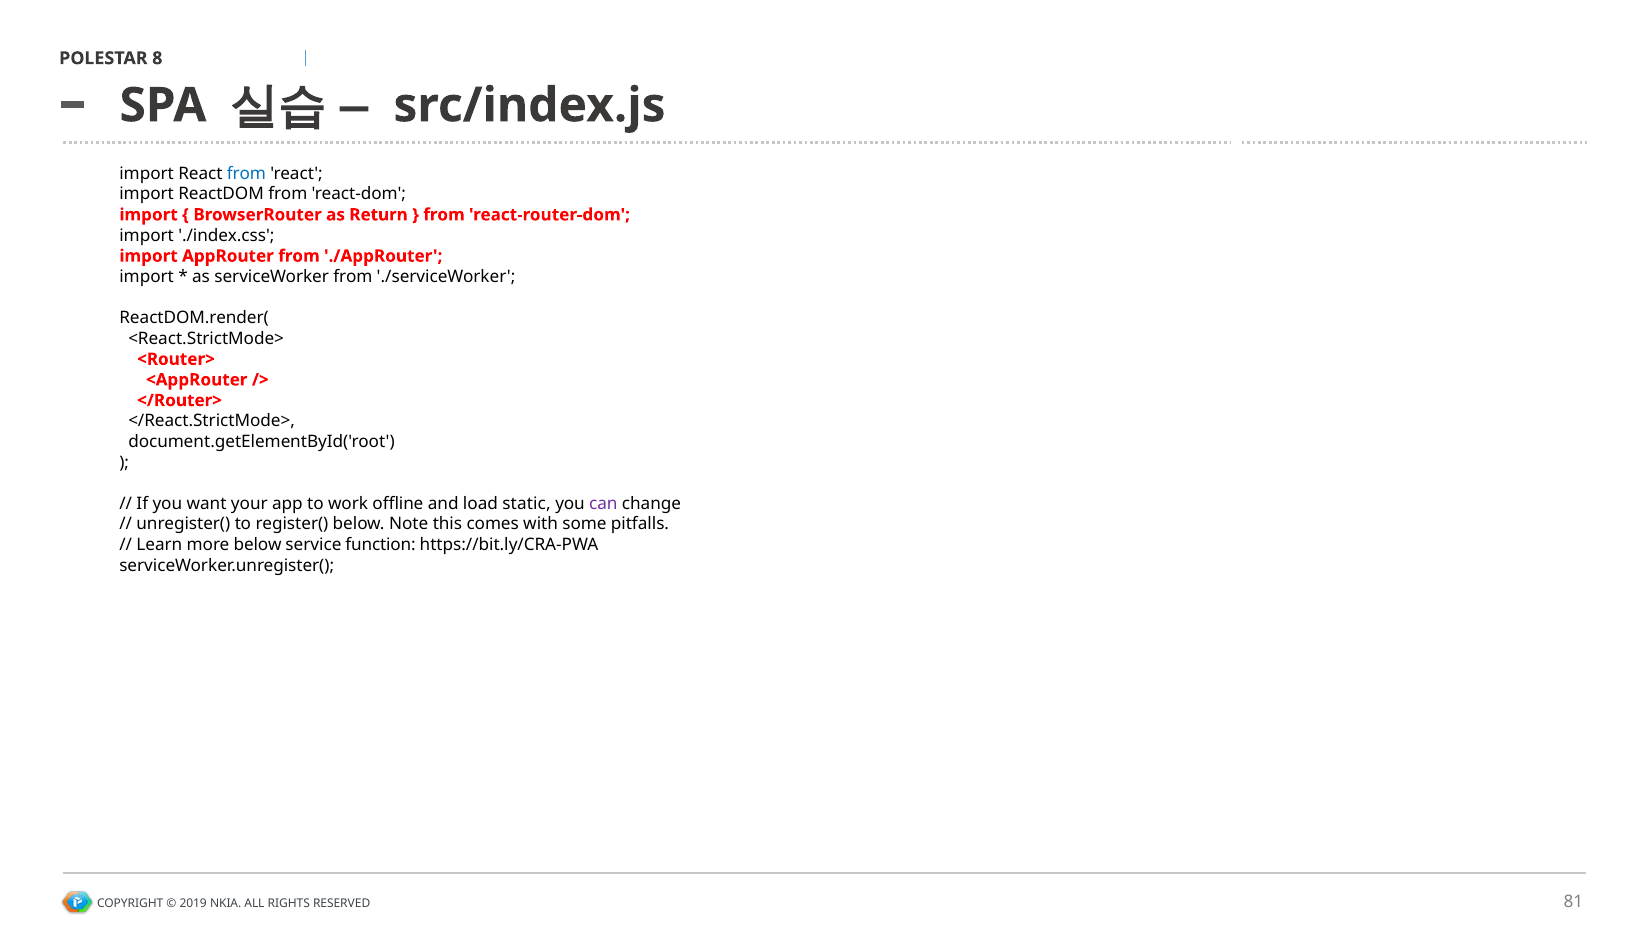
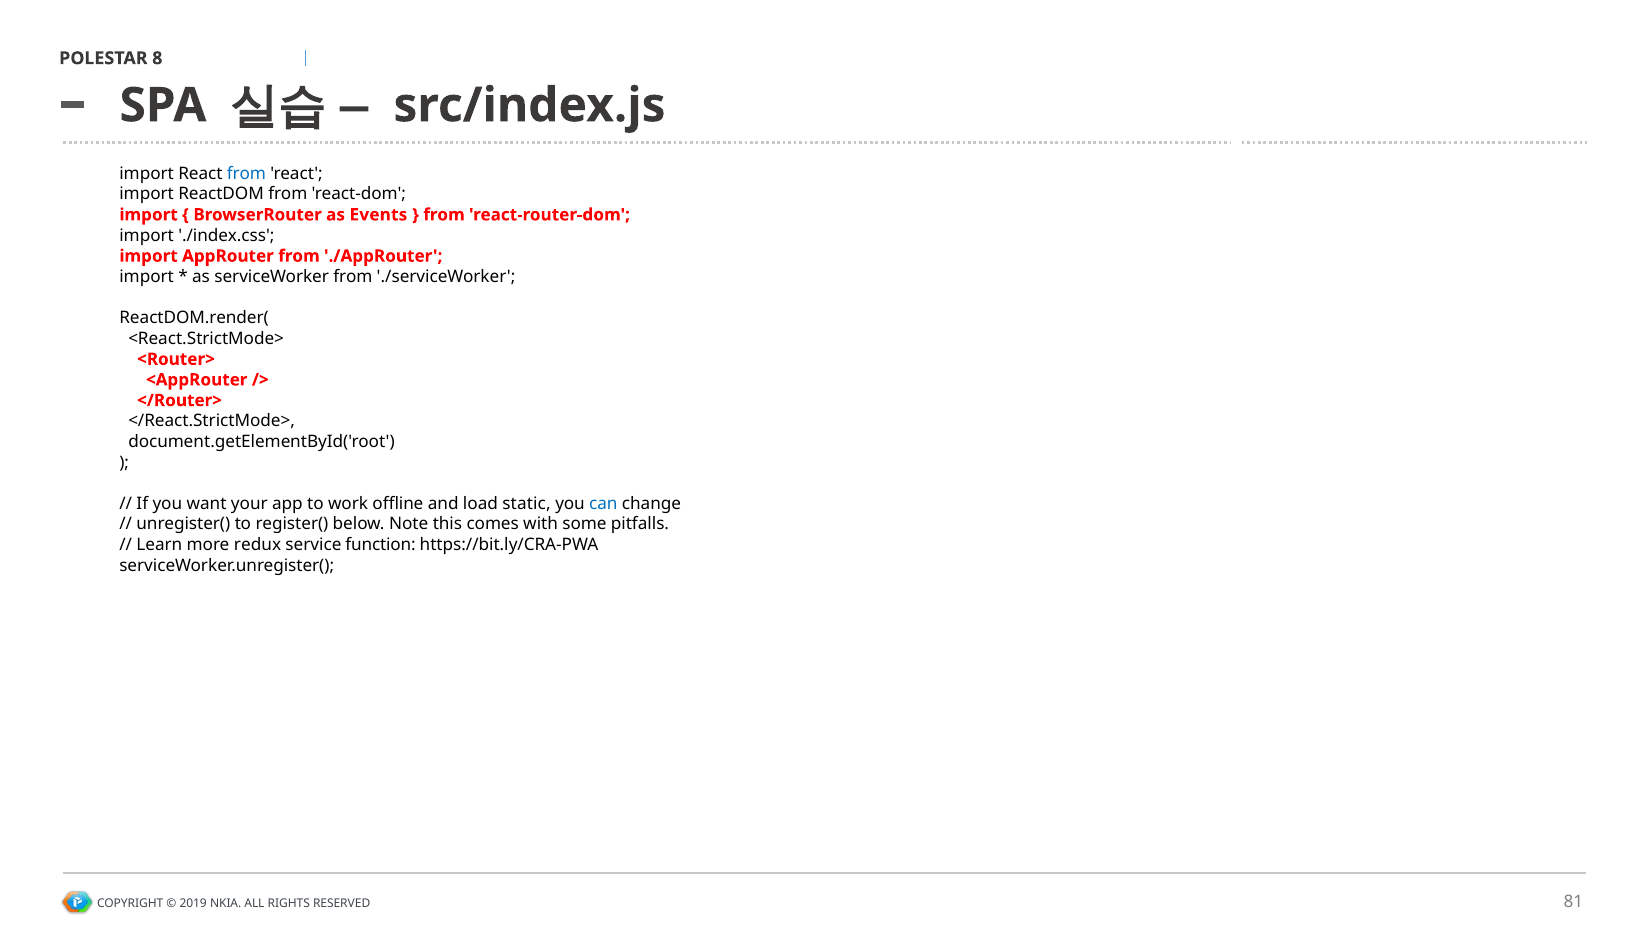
Return: Return -> Events (378, 215)
can colour: purple -> blue (603, 504)
more below: below -> redux (258, 545)
